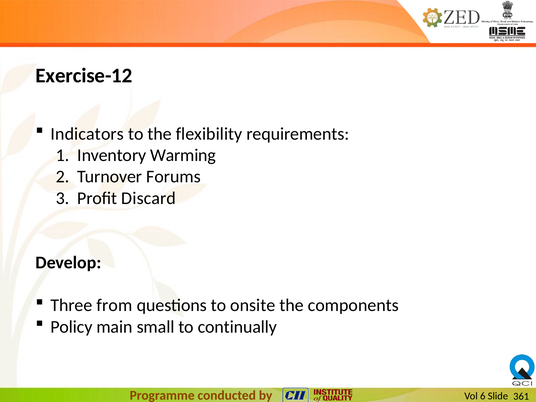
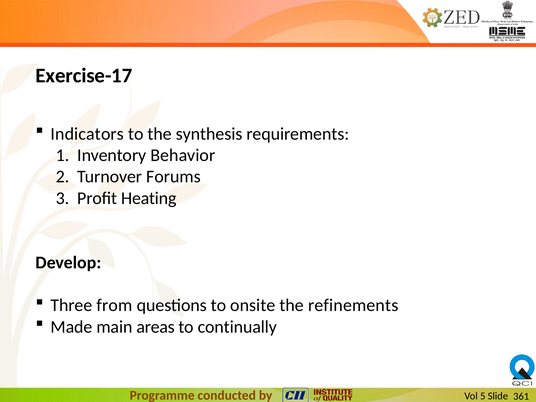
Exercise-12: Exercise-12 -> Exercise-17 (84, 76)
flexibility: flexibility -> synthesis (209, 134)
Warming: Warming -> Behavior (183, 155)
Discard: Discard -> Heating (149, 198)
components: components -> refinements (353, 305)
Policy: Policy -> Made (71, 327)
small: small -> areas (156, 327)
6: 6 -> 5 (483, 396)
